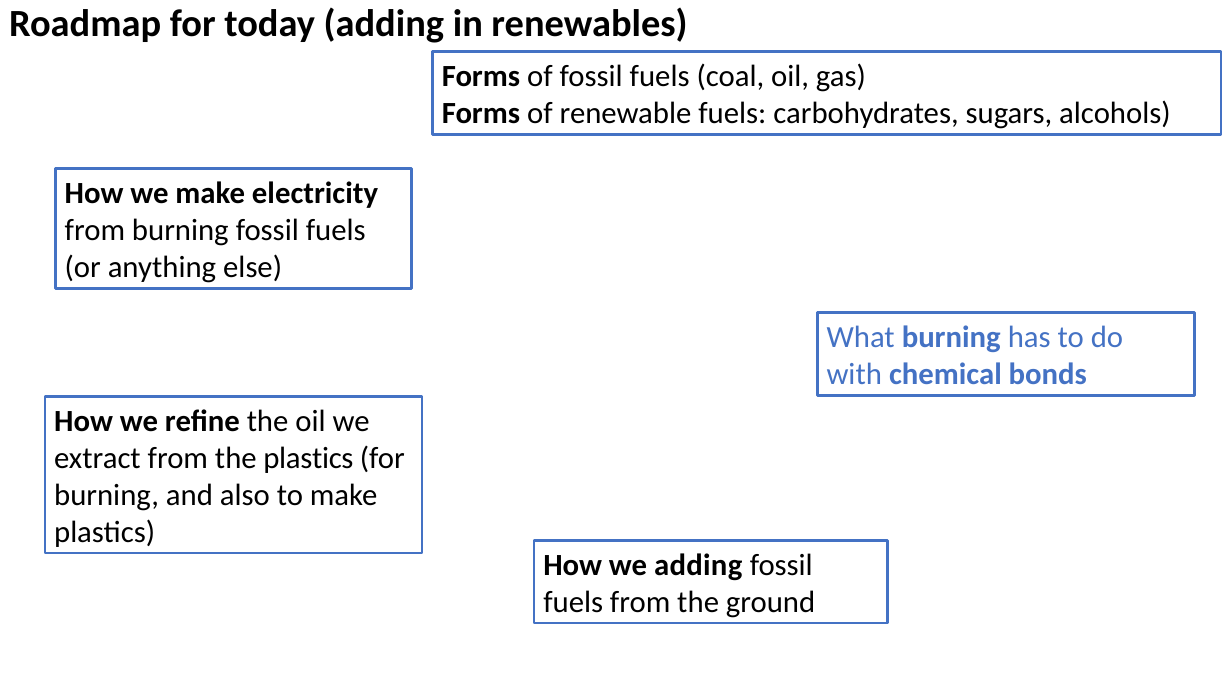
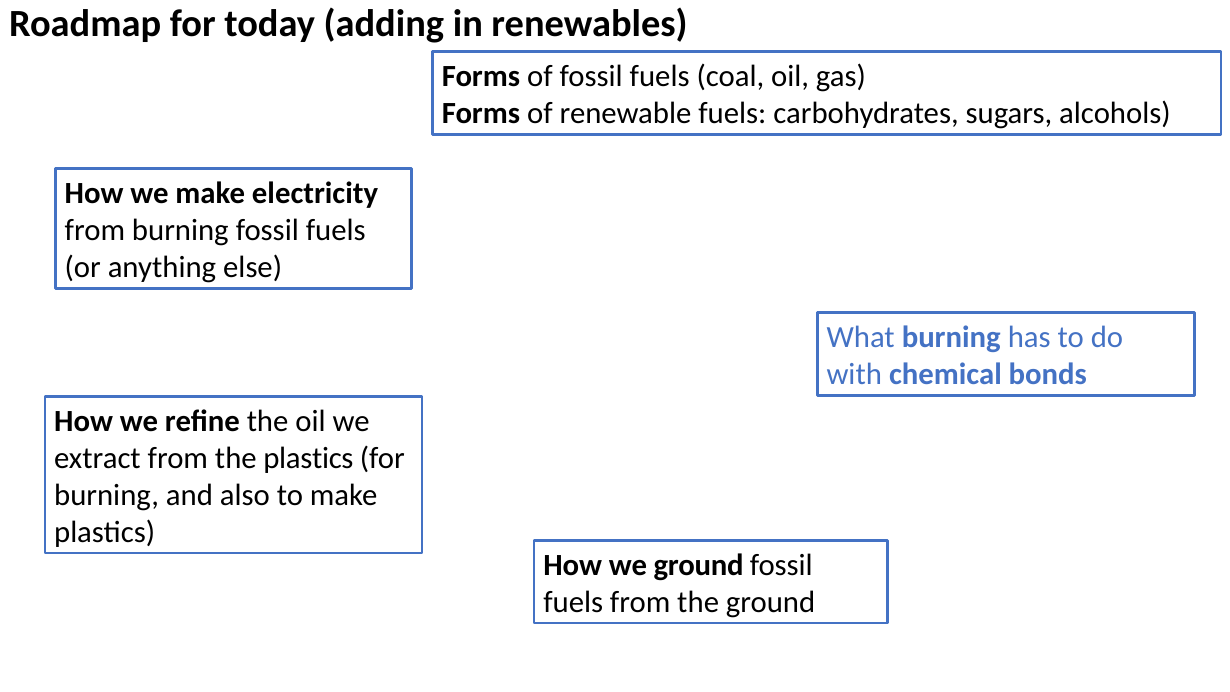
we adding: adding -> ground (699, 565)
